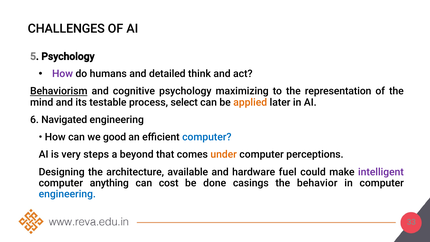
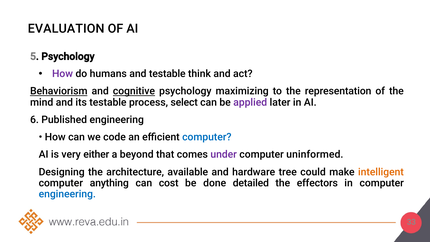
CHALLENGES: CHALLENGES -> EVALUATION (66, 29)
and detailed: detailed -> testable (167, 74)
cognitive underline: none -> present (134, 91)
applied colour: orange -> purple (250, 102)
Navigated: Navigated -> Published (64, 120)
good: good -> code (115, 137)
steps: steps -> either (96, 154)
under colour: orange -> purple (224, 154)
perceptions: perceptions -> uninformed (315, 154)
fuel: fuel -> tree (288, 172)
intelligent colour: purple -> orange (381, 172)
casings: casings -> detailed (251, 183)
behavior: behavior -> effectors (317, 183)
